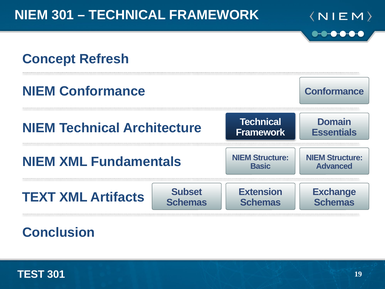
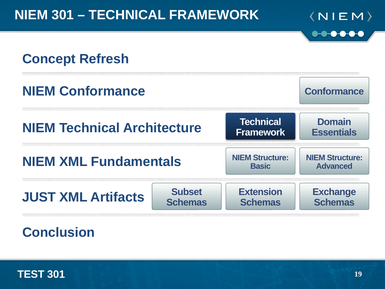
TEXT: TEXT -> JUST (39, 197)
